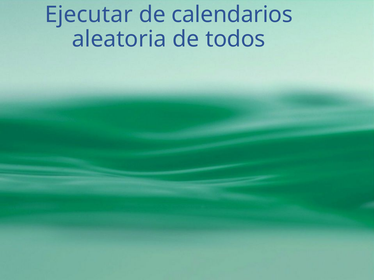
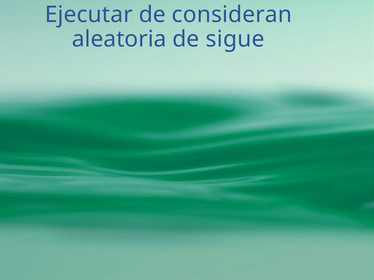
calendarios: calendarios -> consideran (232, 15)
todos: todos -> sigue (235, 39)
